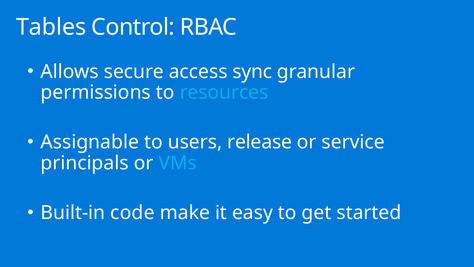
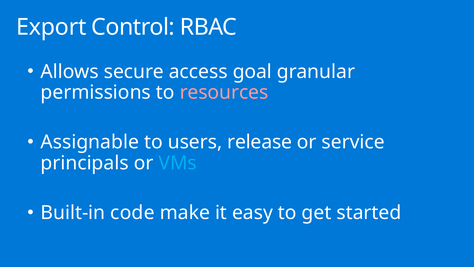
Tables: Tables -> Export (51, 27)
sync: sync -> goal (252, 72)
resources colour: light blue -> pink (224, 92)
